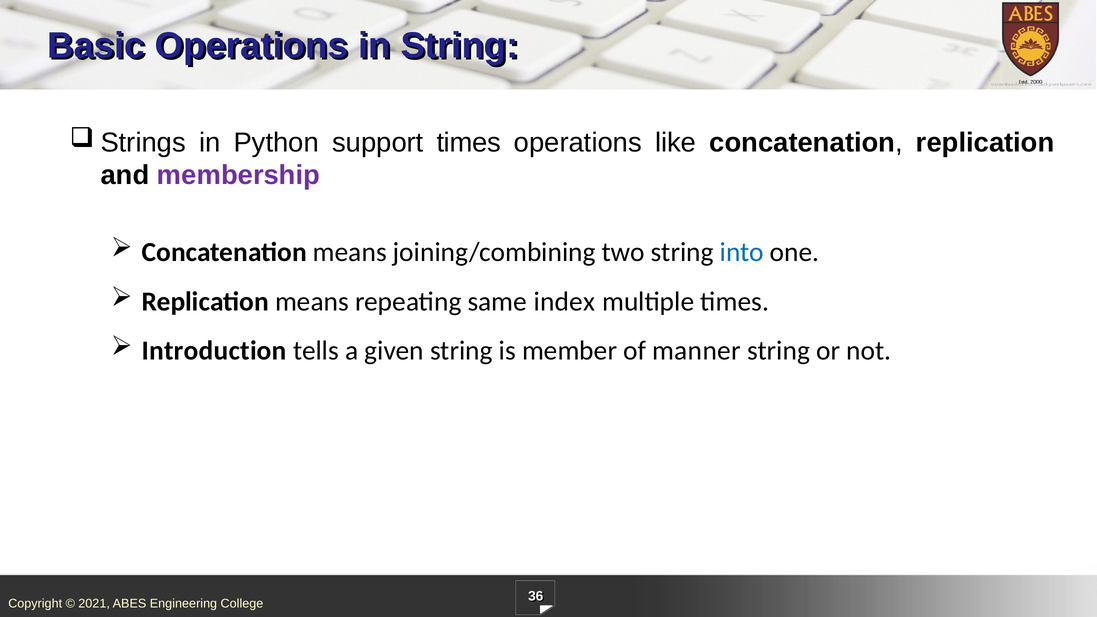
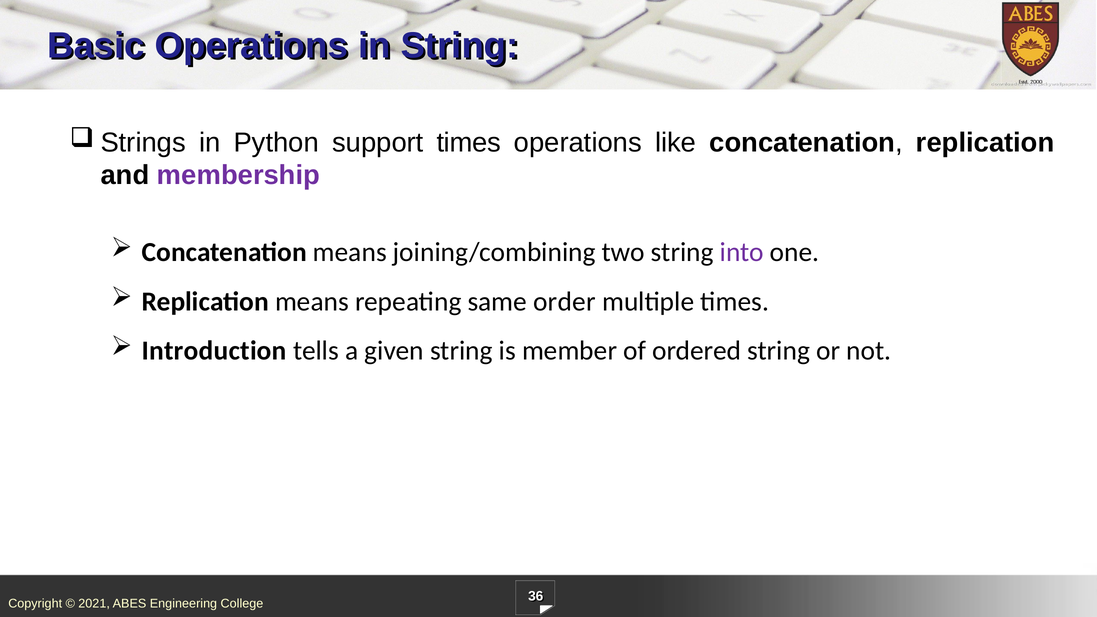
into colour: blue -> purple (742, 252)
index: index -> order (564, 302)
manner: manner -> ordered (697, 351)
